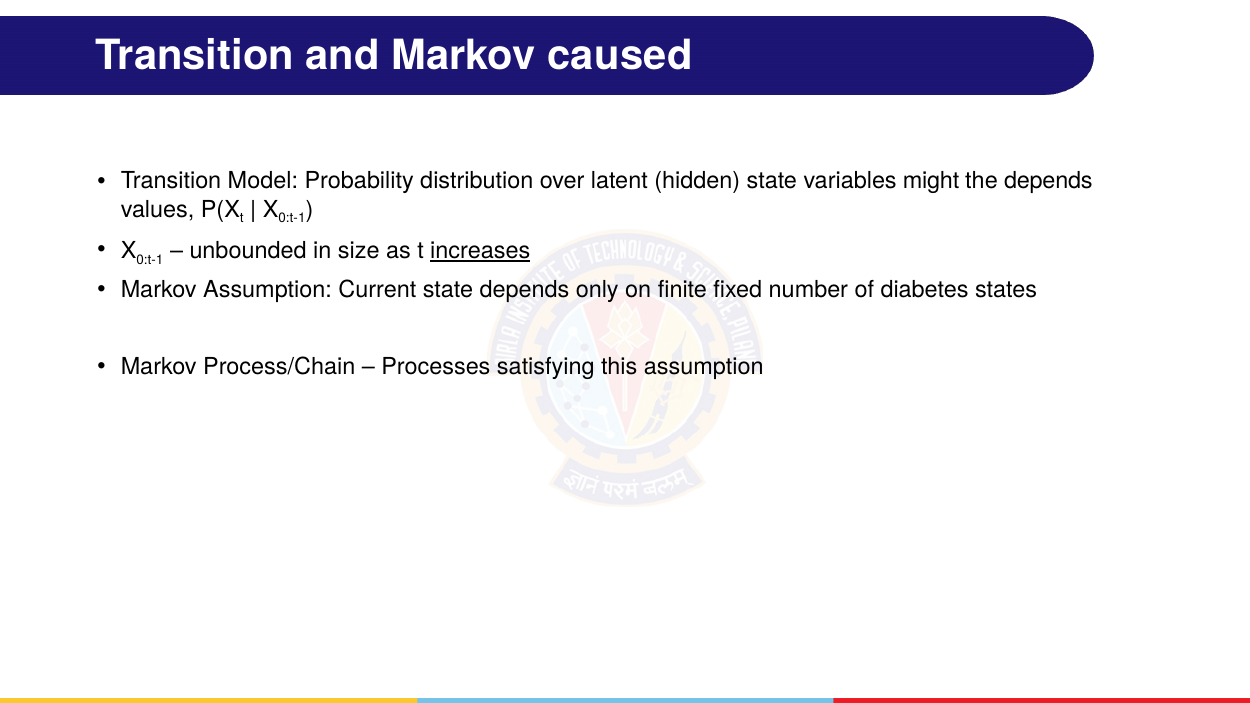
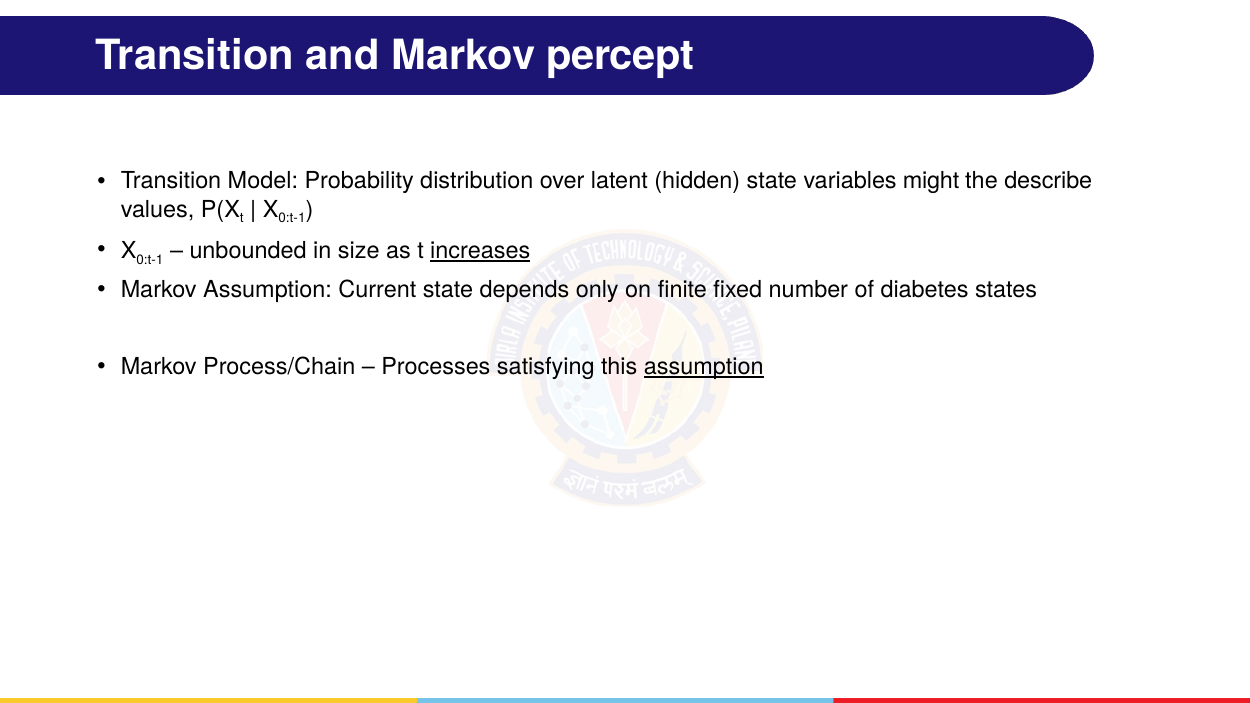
caused: caused -> percept (620, 55)
the depends: depends -> describe (1048, 181)
assumption underline: none -> present (704, 367)
